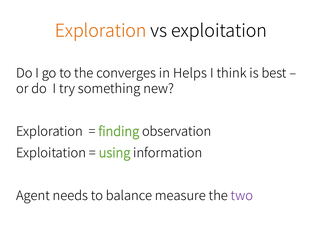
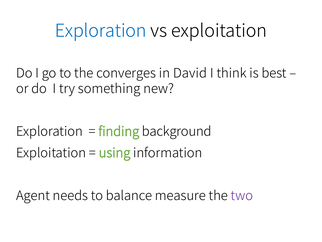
Exploration colour: orange -> blue (101, 31)
Helps: Helps -> David (190, 73)
observation: observation -> background (177, 131)
